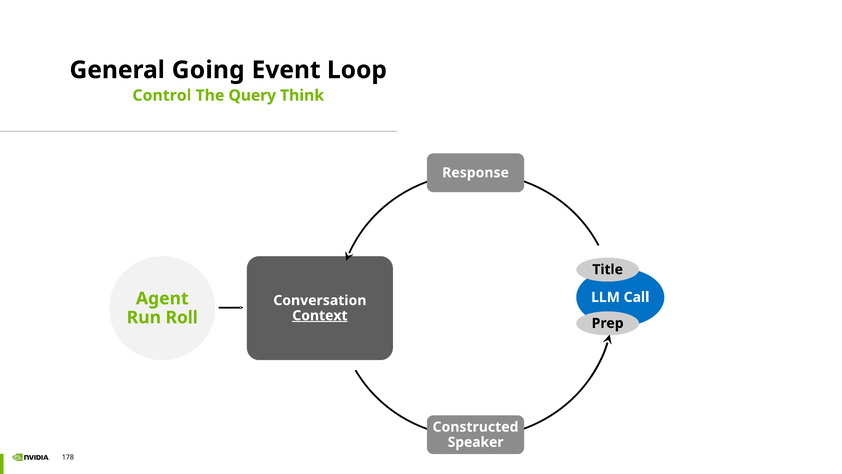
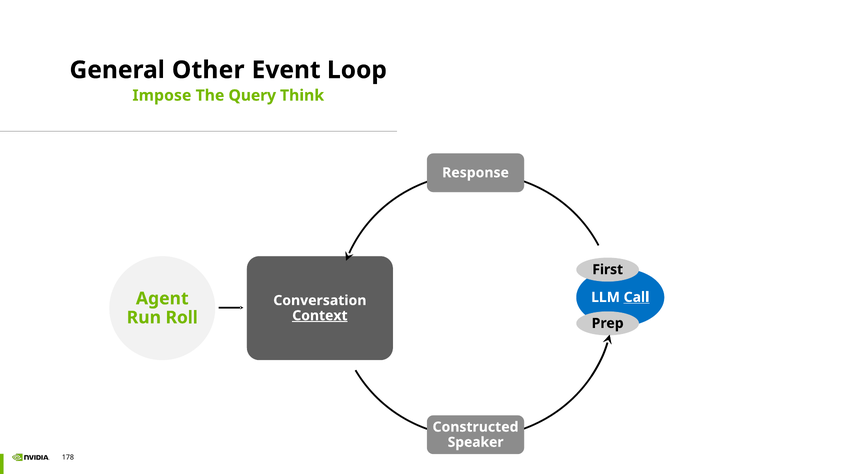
Going: Going -> Other (208, 70)
Control: Control -> Impose (162, 95)
Title: Title -> First (608, 269)
Call underline: none -> present (637, 297)
